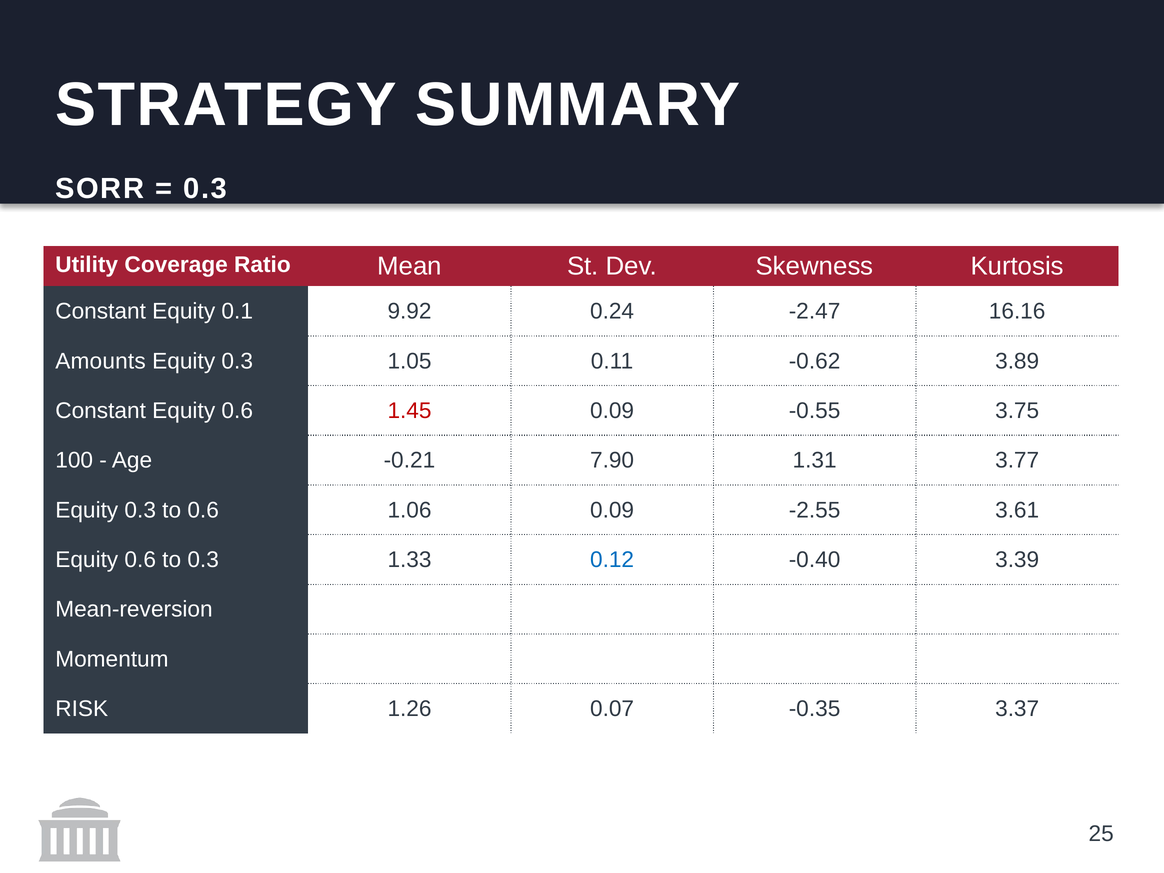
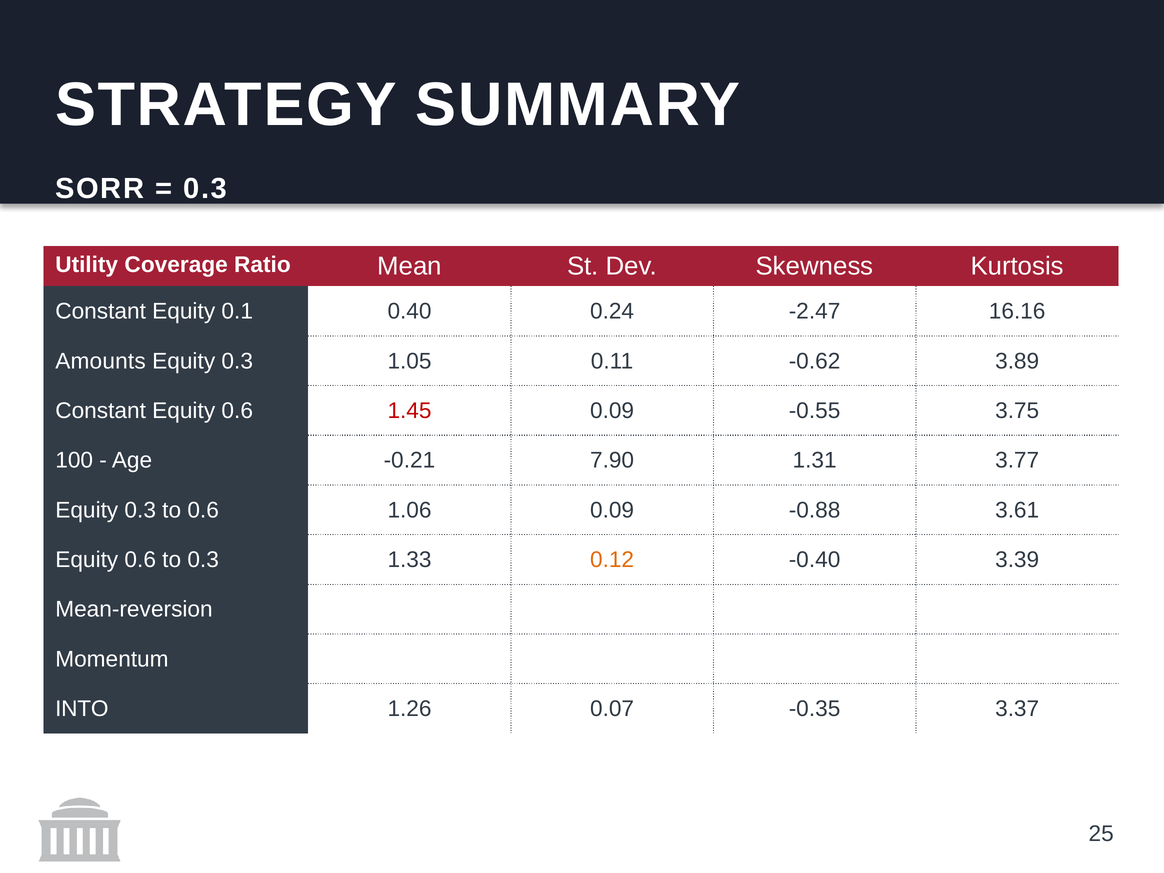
9.92: 9.92 -> 0.40 (410, 311)
-2.55: -2.55 -> -0.88 (815, 510)
0.12 colour: blue -> orange (612, 560)
RISK: RISK -> INTO (82, 709)
